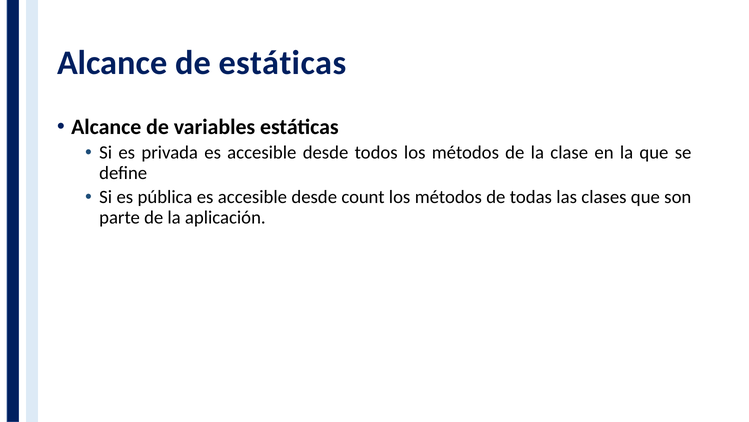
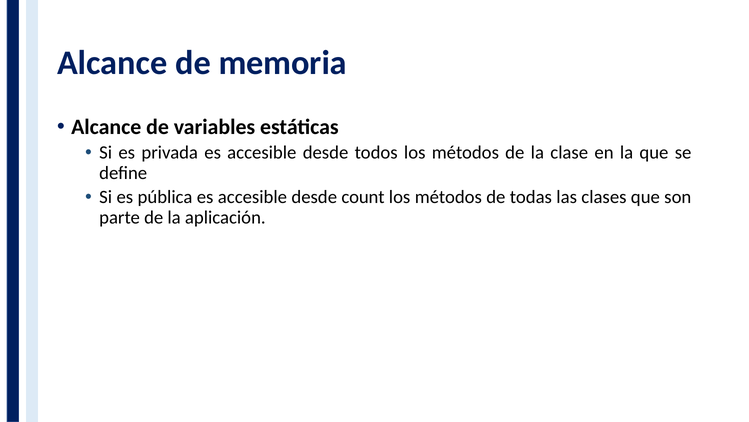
de estáticas: estáticas -> memoria (283, 63)
